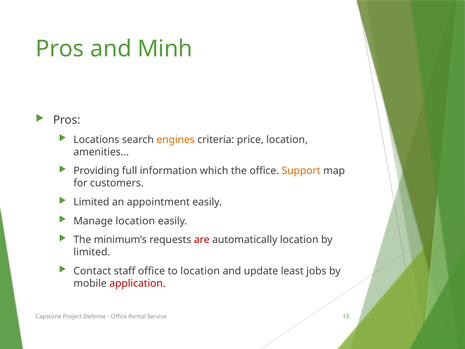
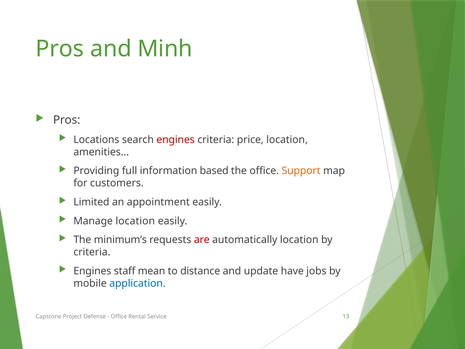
engines colour: orange -> red (176, 140)
which: which -> based (214, 171)
limited: limited -> criteria (92, 252)
Contact: Contact -> Engines (92, 271)
staff office: office -> mean (152, 271)
to location: location -> distance (200, 271)
least: least -> have (292, 271)
application colour: red -> blue (137, 283)
